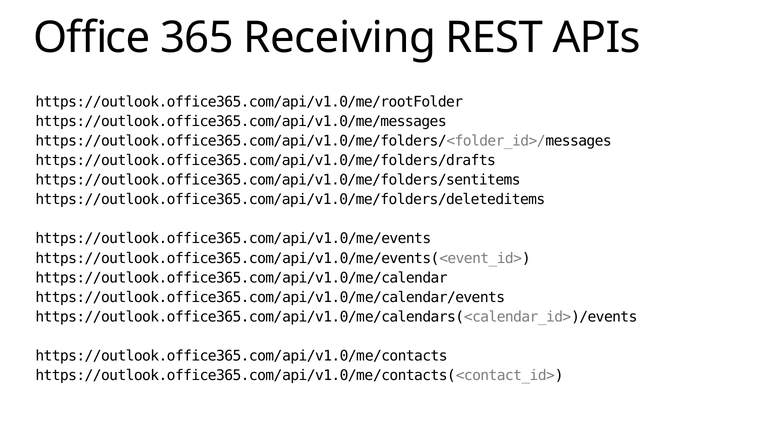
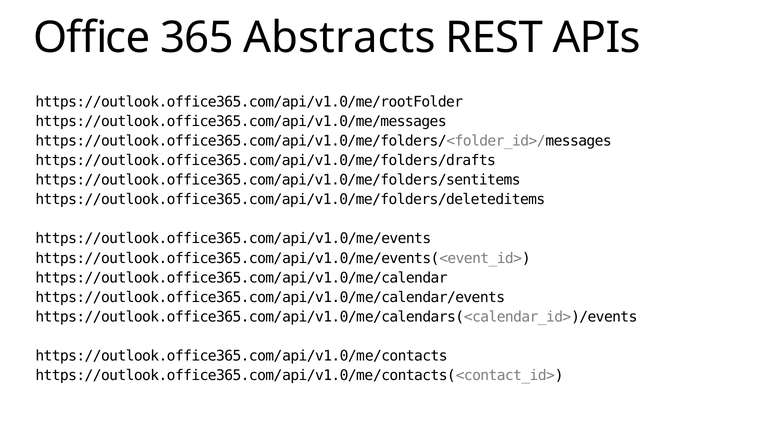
Receiving: Receiving -> Abstracts (340, 38)
